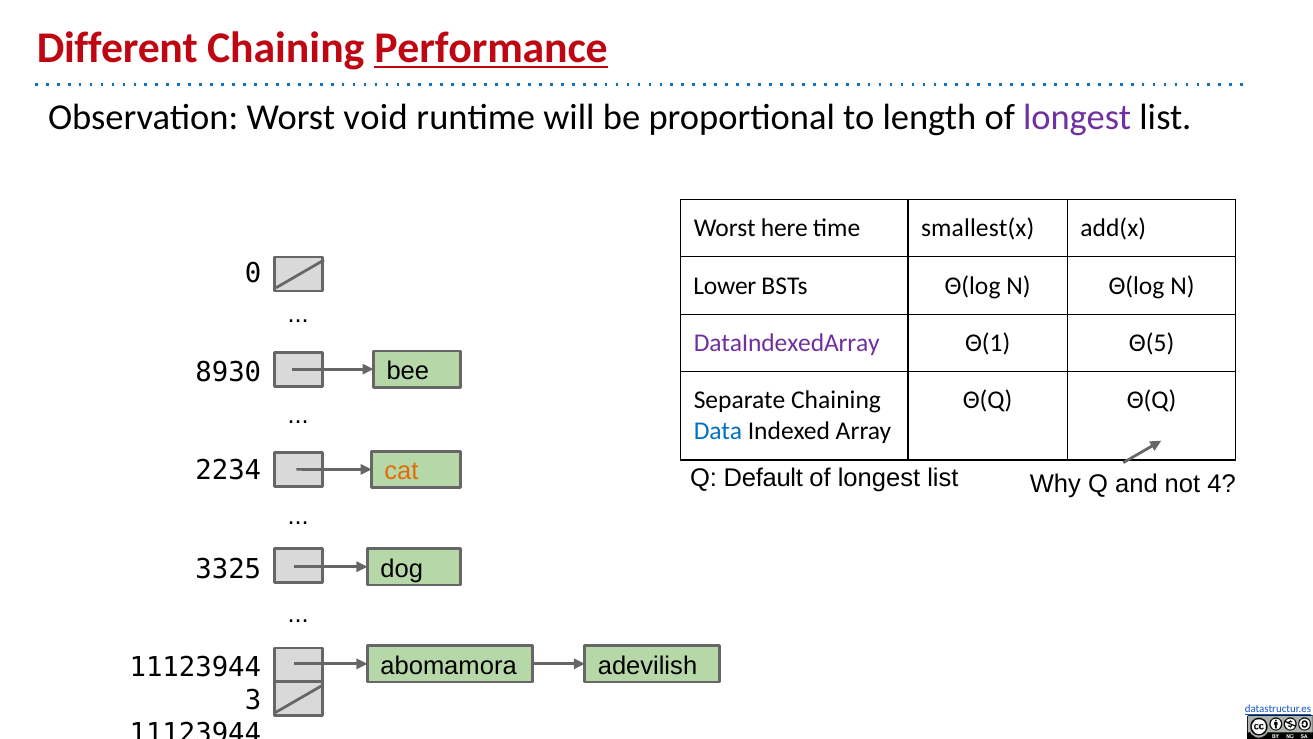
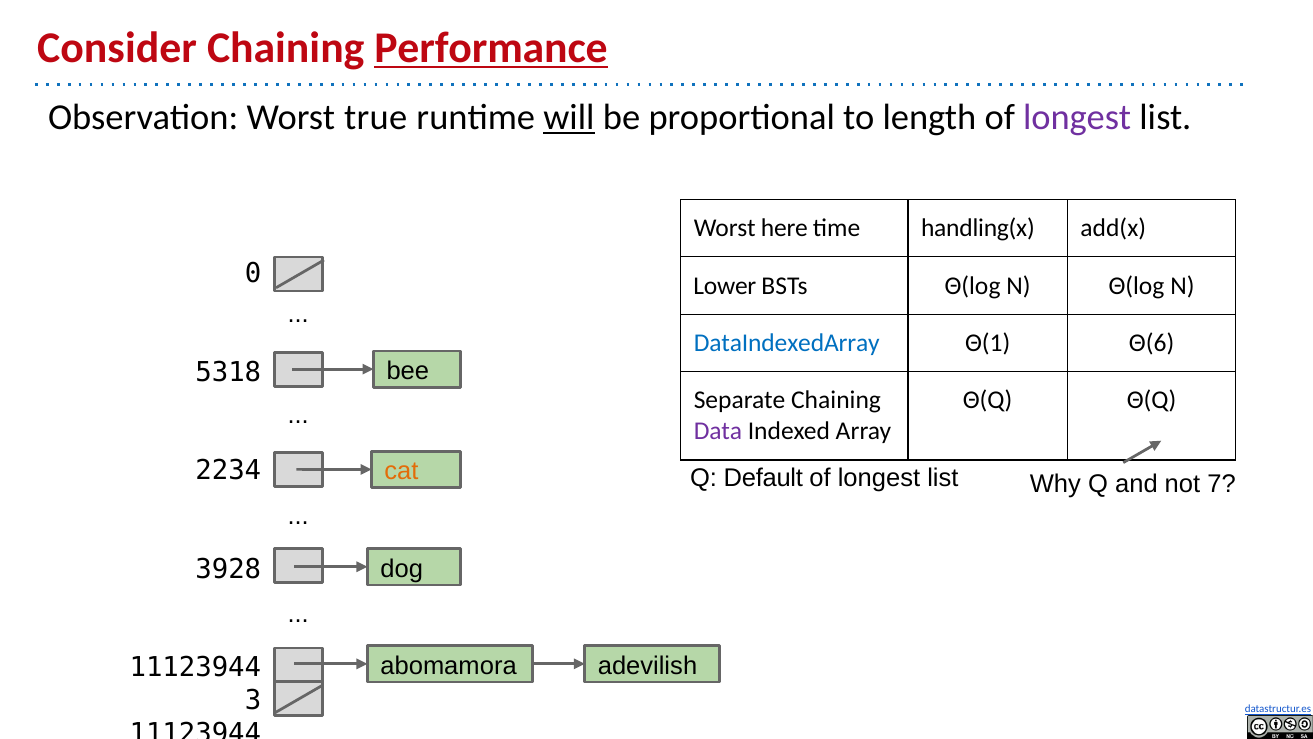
Different: Different -> Consider (117, 48)
void: void -> true (376, 117)
will underline: none -> present (569, 117)
smallest(x: smallest(x -> handling(x (978, 228)
DataIndexedArray colour: purple -> blue (787, 343)
Θ(5: Θ(5 -> Θ(6 (1152, 343)
8930: 8930 -> 5318 (228, 372)
Data colour: blue -> purple (718, 431)
4: 4 -> 7 (1222, 483)
3325: 3325 -> 3928 (228, 569)
